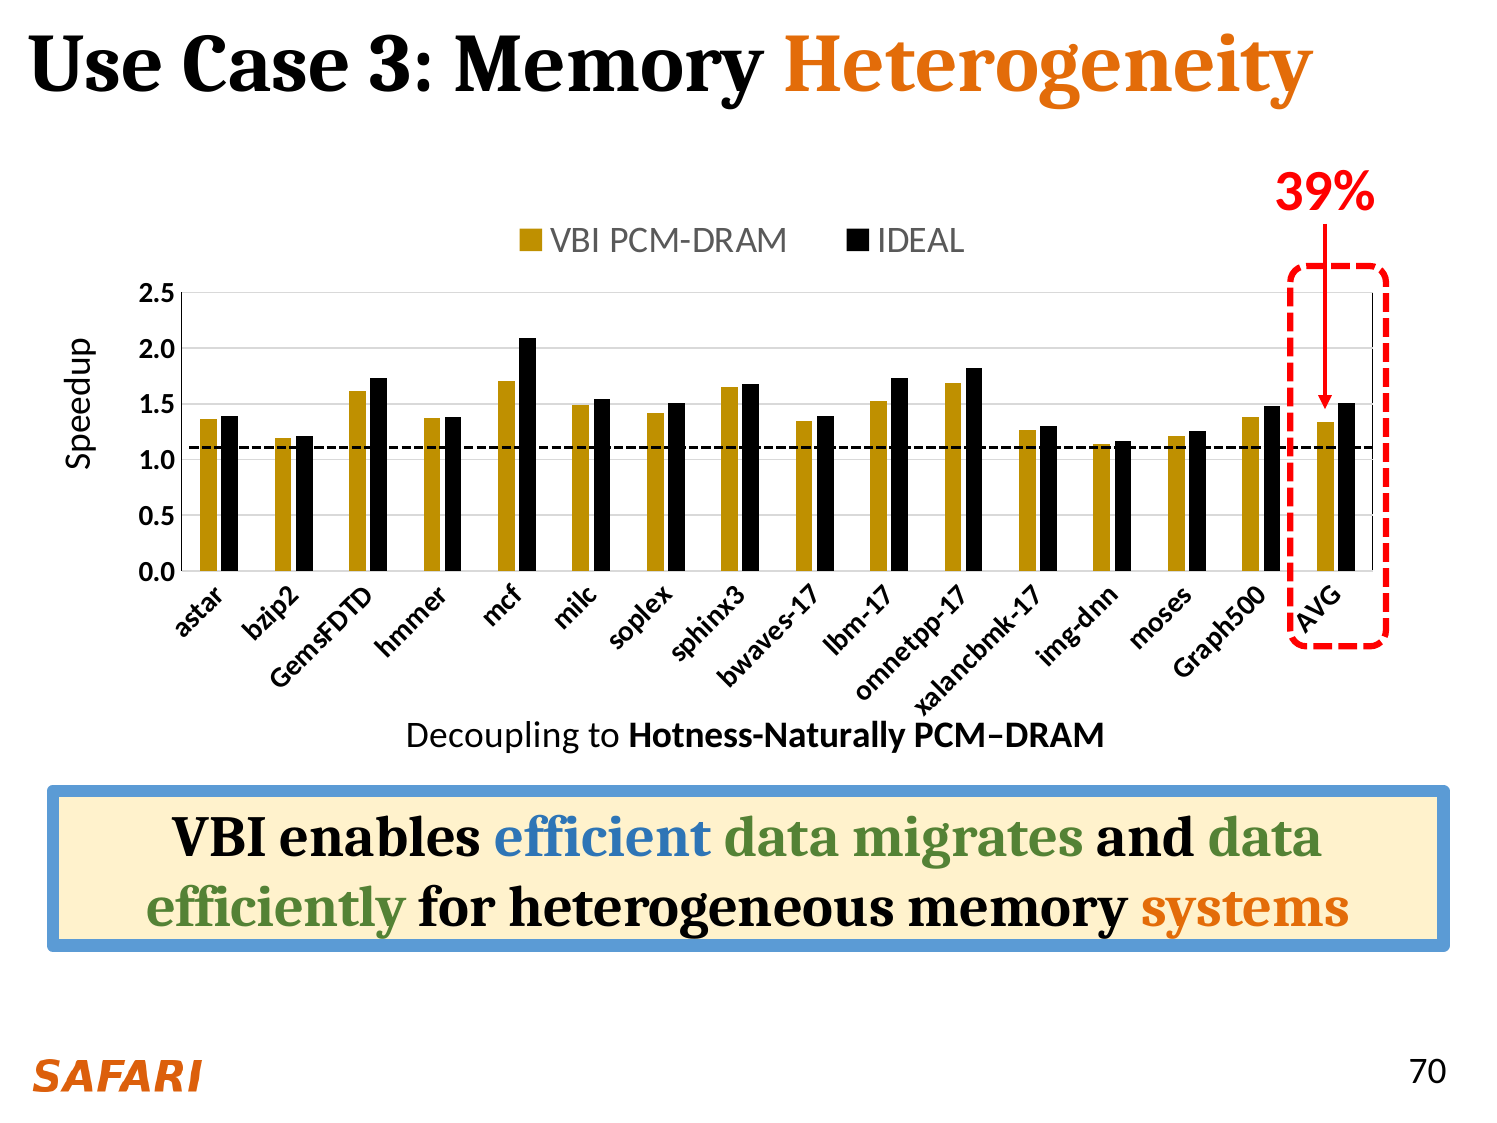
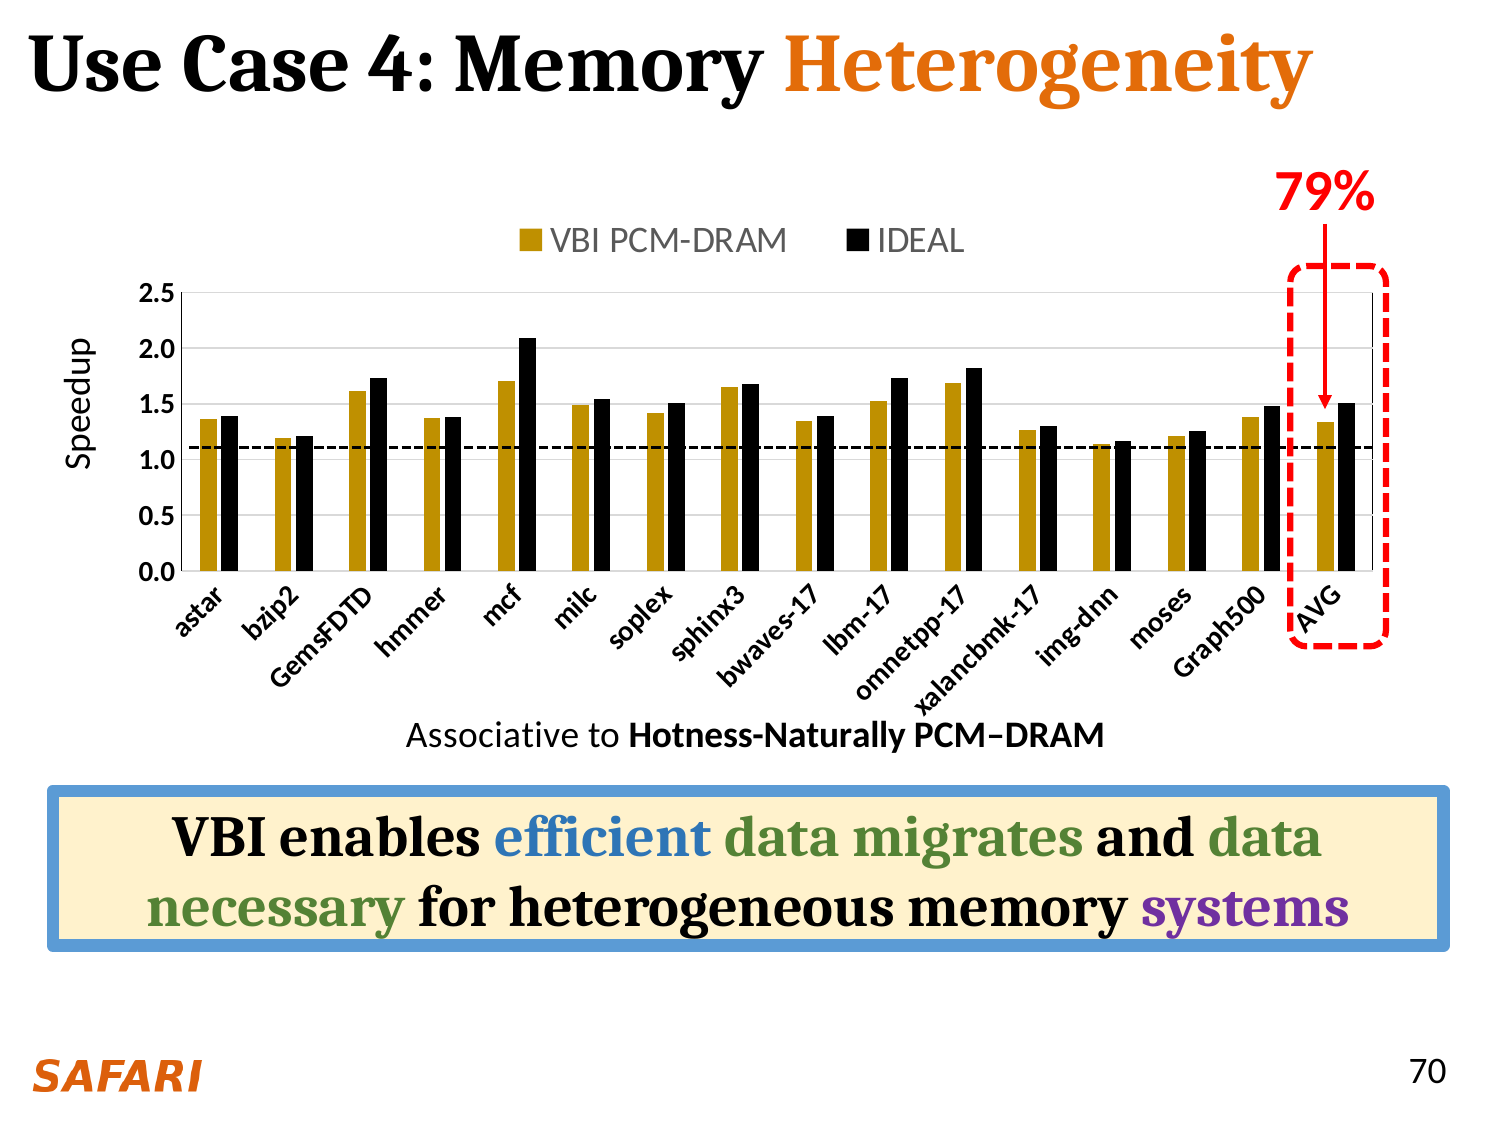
Case 3: 3 -> 4 (403, 64)
39%: 39% -> 79% (1325, 191)
Decoupling: Decoupling -> Associative (493, 735)
efficiently: efficiently -> necessary (276, 907)
systems colour: orange -> purple (1245, 907)
